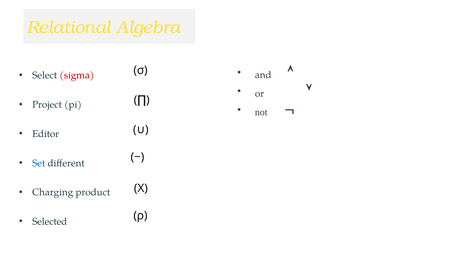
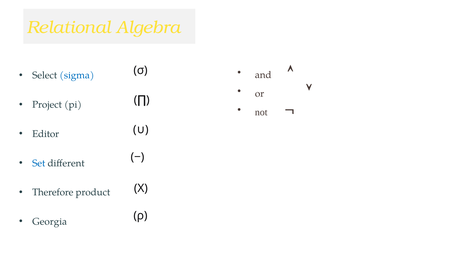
sigma colour: red -> blue (77, 76)
Charging: Charging -> Therefore (53, 193)
Selected: Selected -> Georgia (50, 222)
